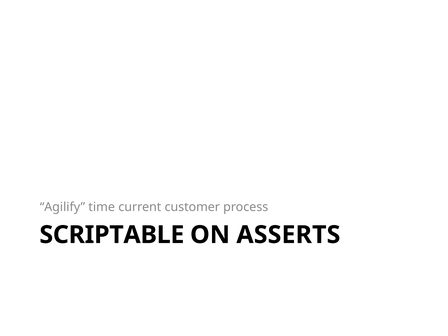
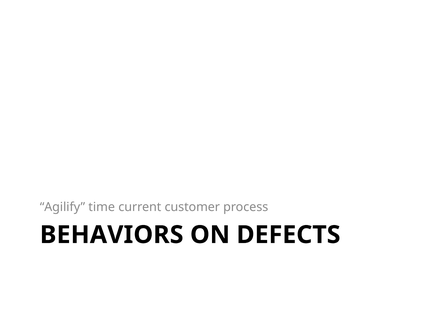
SCRIPTABLE: SCRIPTABLE -> BEHAVIORS (112, 235)
ASSERTS: ASSERTS -> DEFECTS (288, 235)
